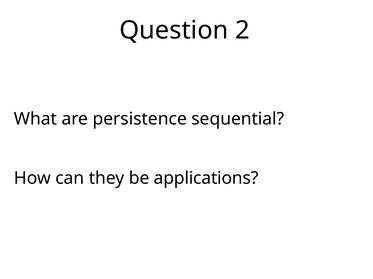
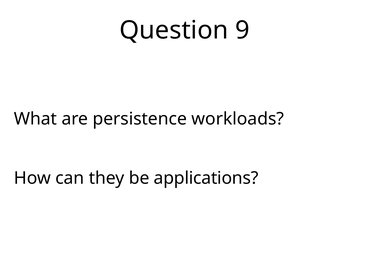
2: 2 -> 9 (242, 30)
sequential: sequential -> workloads (238, 119)
